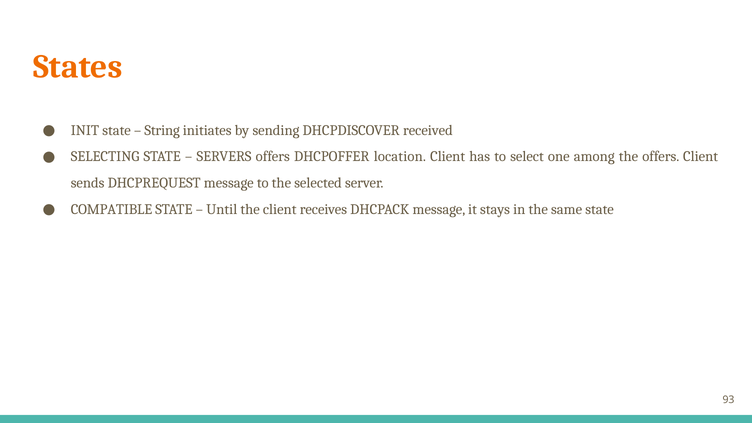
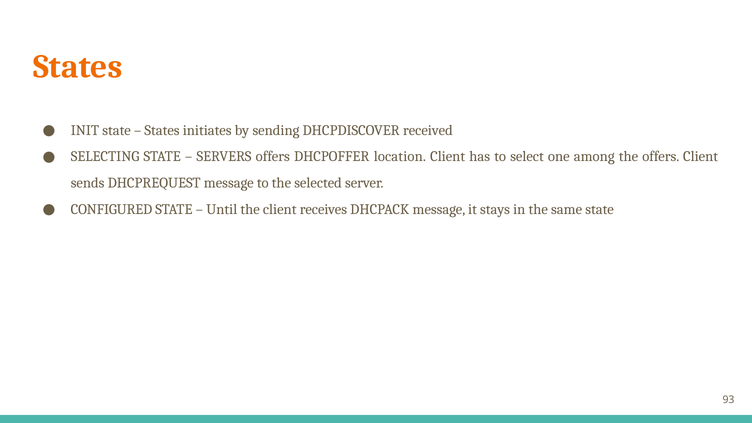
String: String -> States (162, 130)
COMPATIBLE: COMPATIBLE -> CONFIGURED (111, 209)
